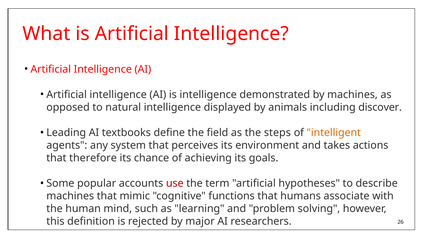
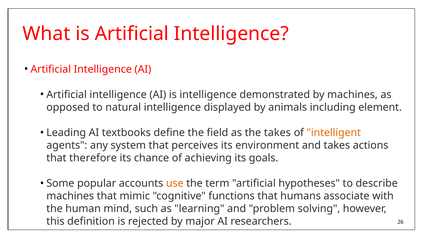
discover: discover -> element (380, 107)
the steps: steps -> takes (277, 133)
use colour: red -> orange (175, 183)
